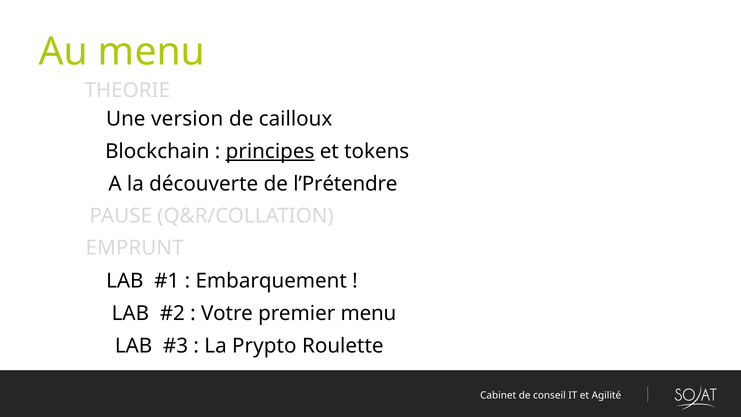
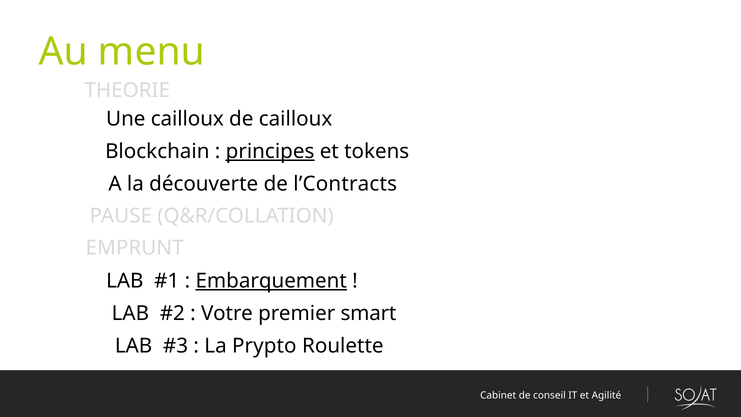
Une version: version -> cailloux (187, 119)
l’Prétendre: l’Prétendre -> l’Contracts (345, 184)
Embarquement underline: none -> present (271, 281)
premier menu: menu -> smart (368, 313)
